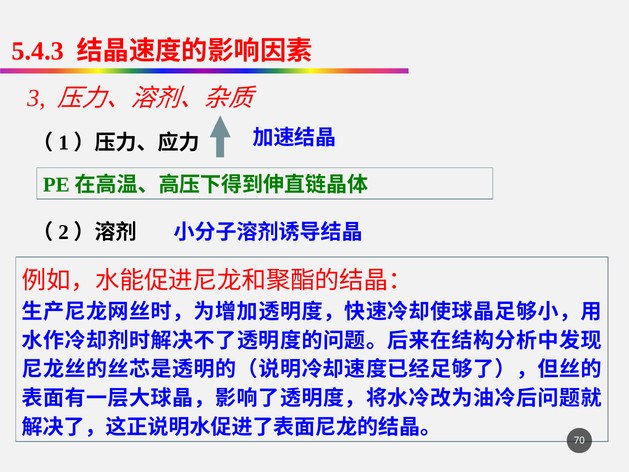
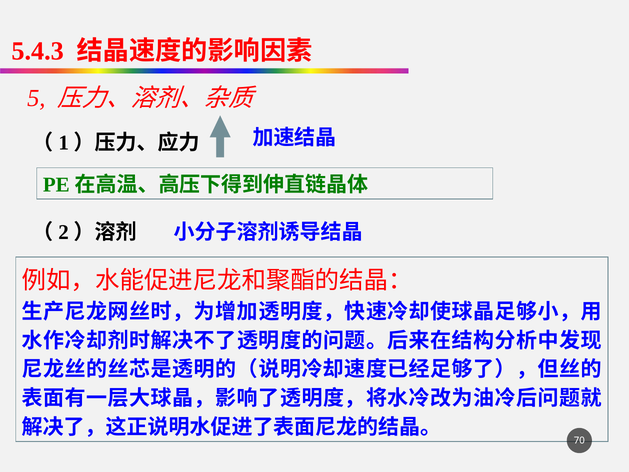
3: 3 -> 5 (36, 98)
